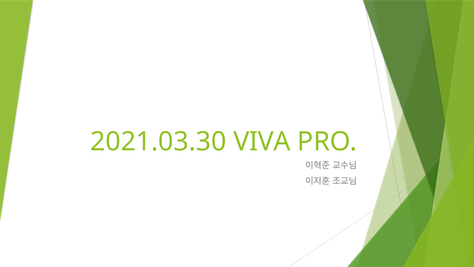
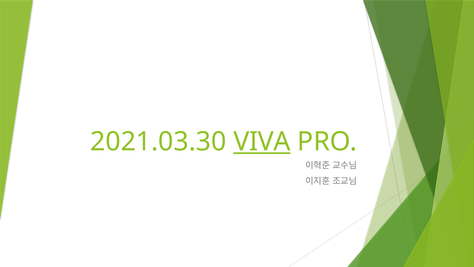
VIVA underline: none -> present (262, 142)
